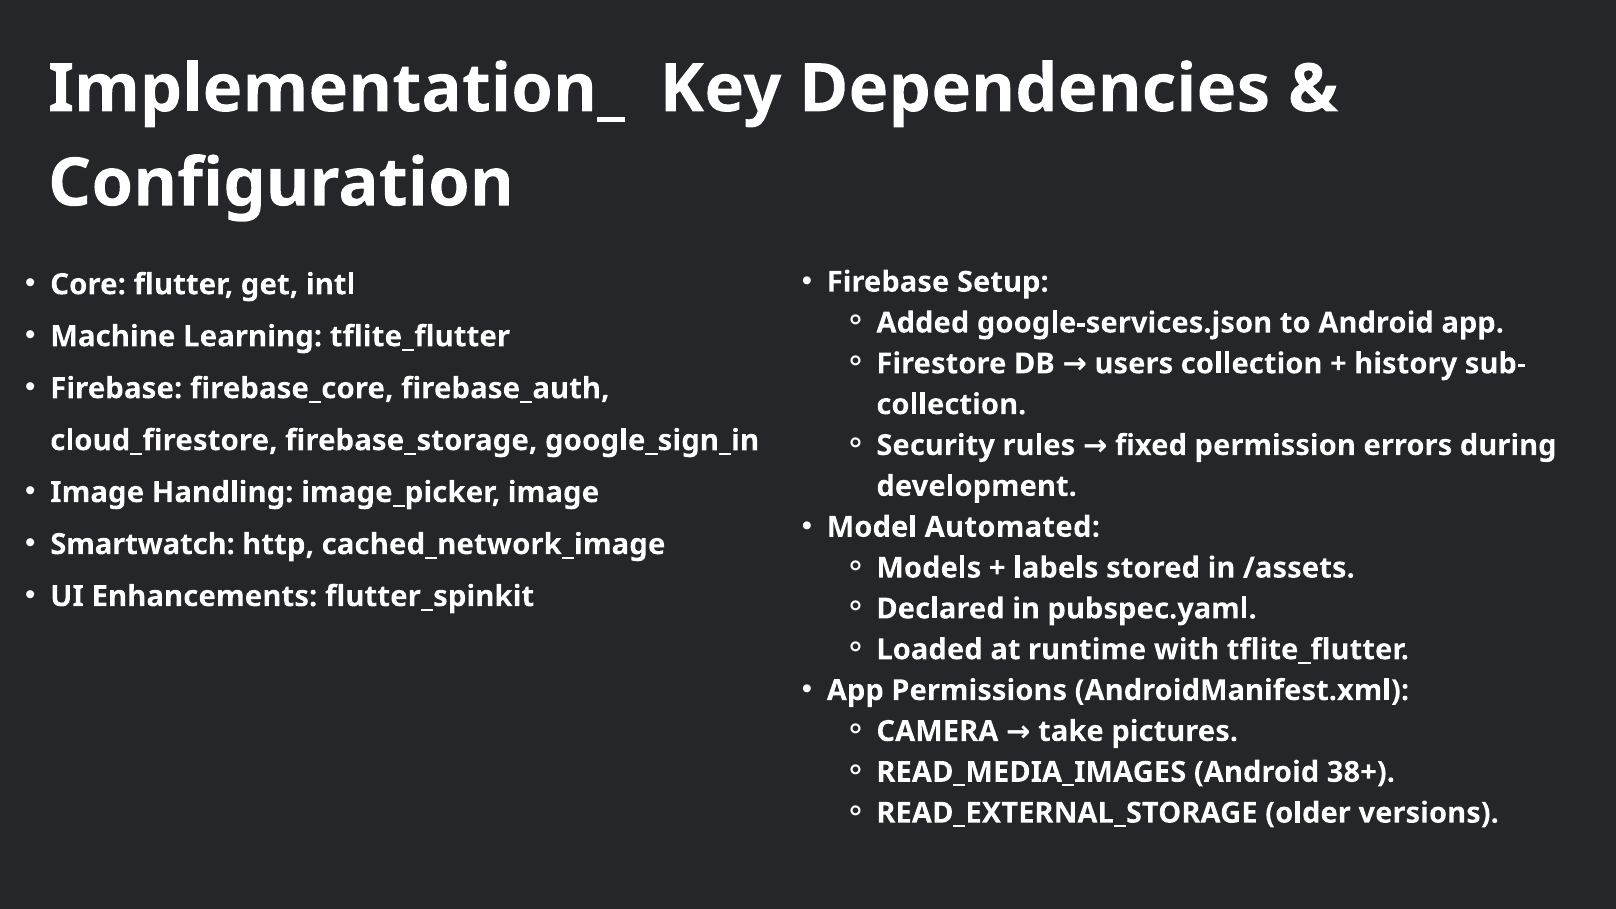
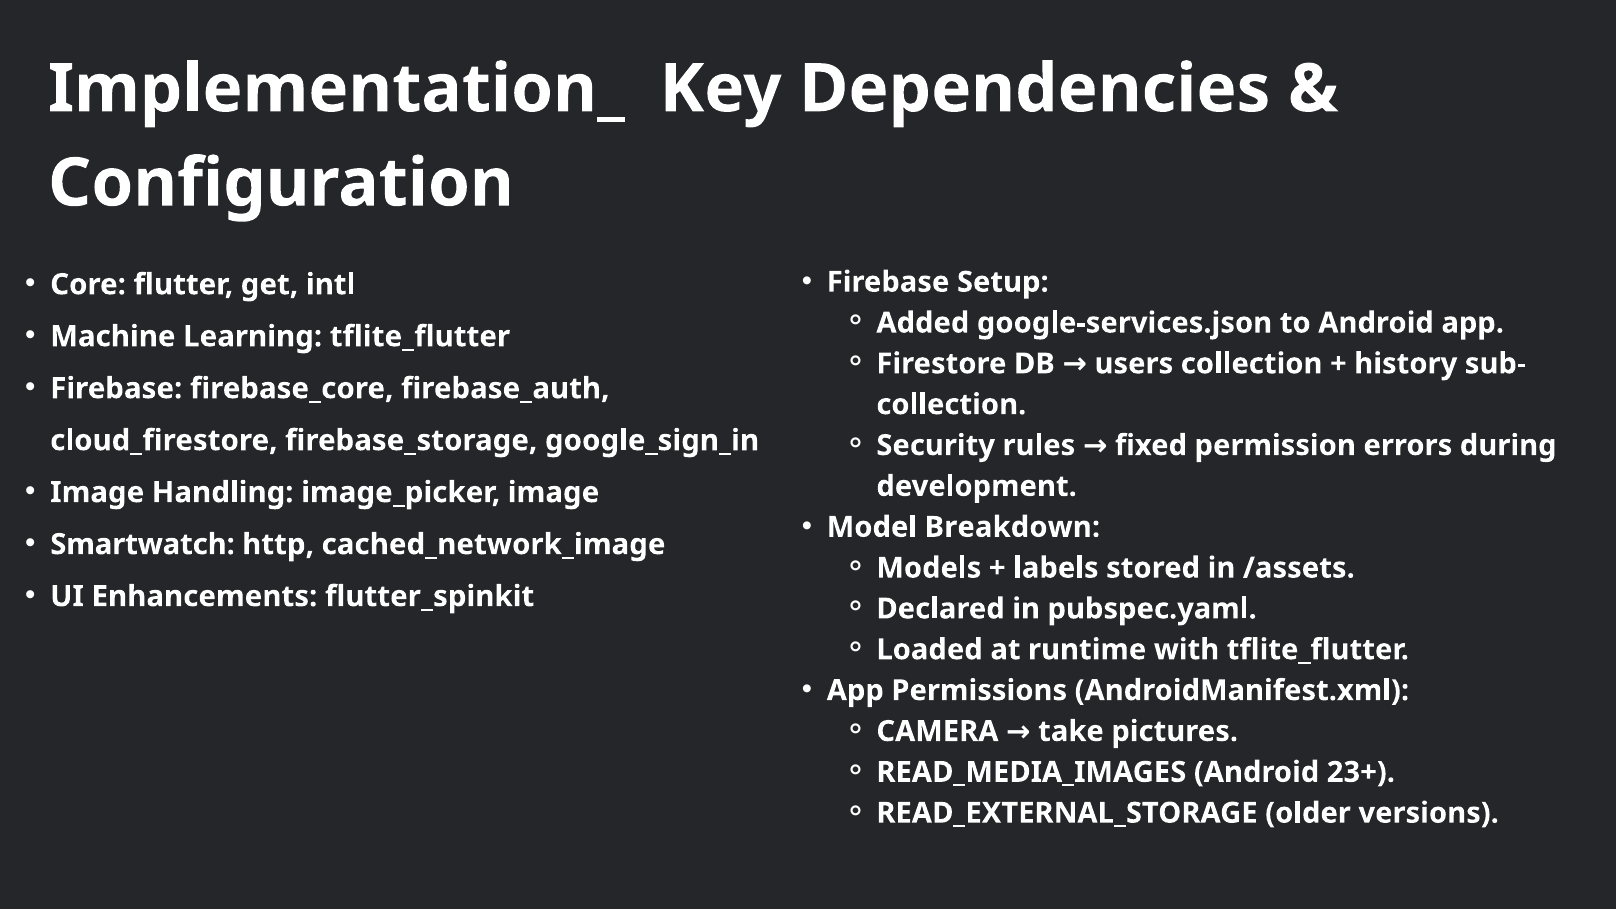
Automated: Automated -> Breakdown (1012, 527)
38+: 38+ -> 23+ (1361, 772)
